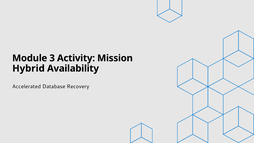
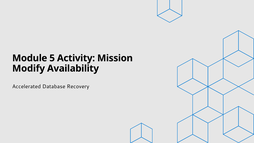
3: 3 -> 5 (52, 58)
Hybrid: Hybrid -> Modify (29, 68)
